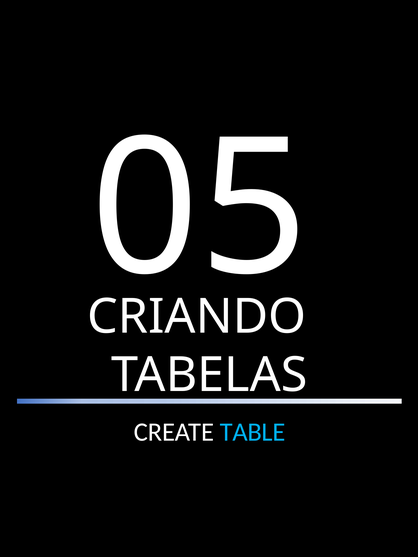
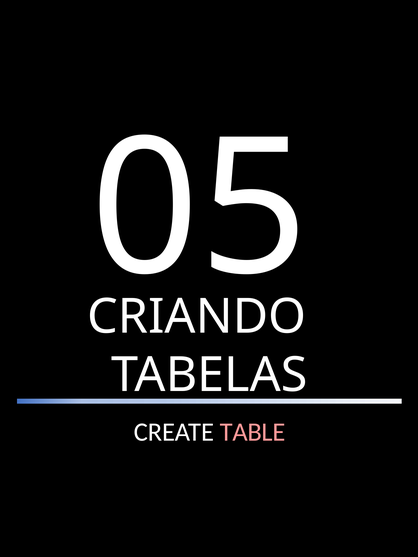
TABLE colour: light blue -> pink (253, 432)
